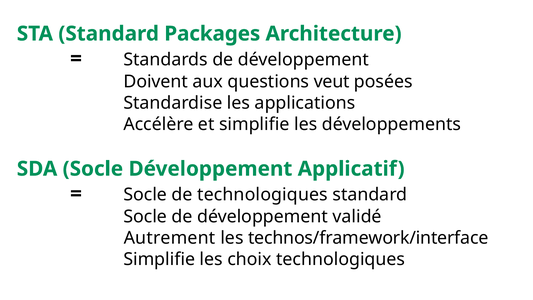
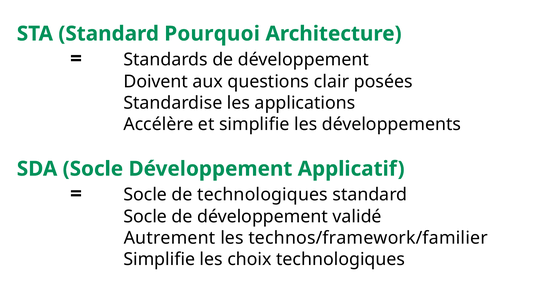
Packages: Packages -> Pourquoi (212, 34)
veut: veut -> clair (332, 81)
technos/framework/interface: technos/framework/interface -> technos/framework/familier (368, 238)
